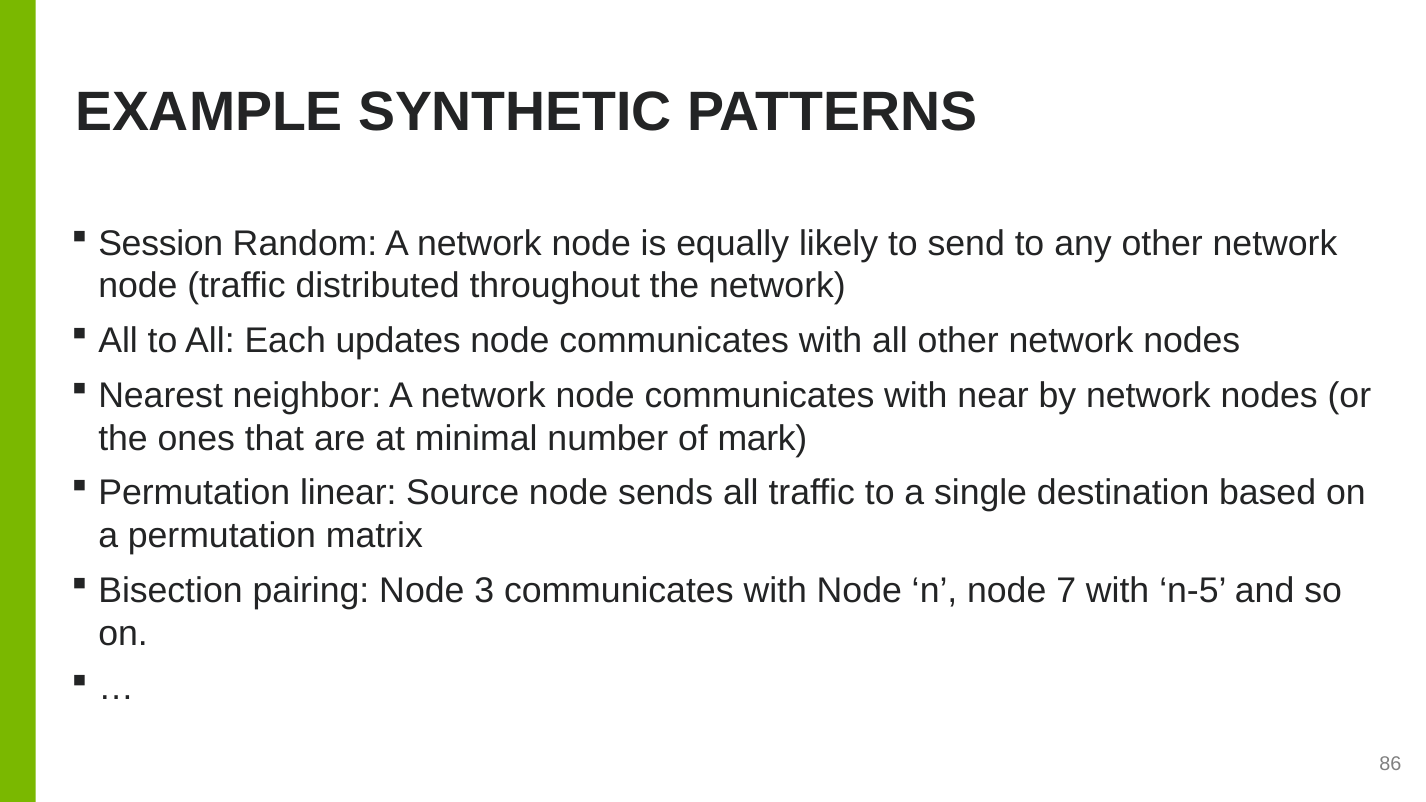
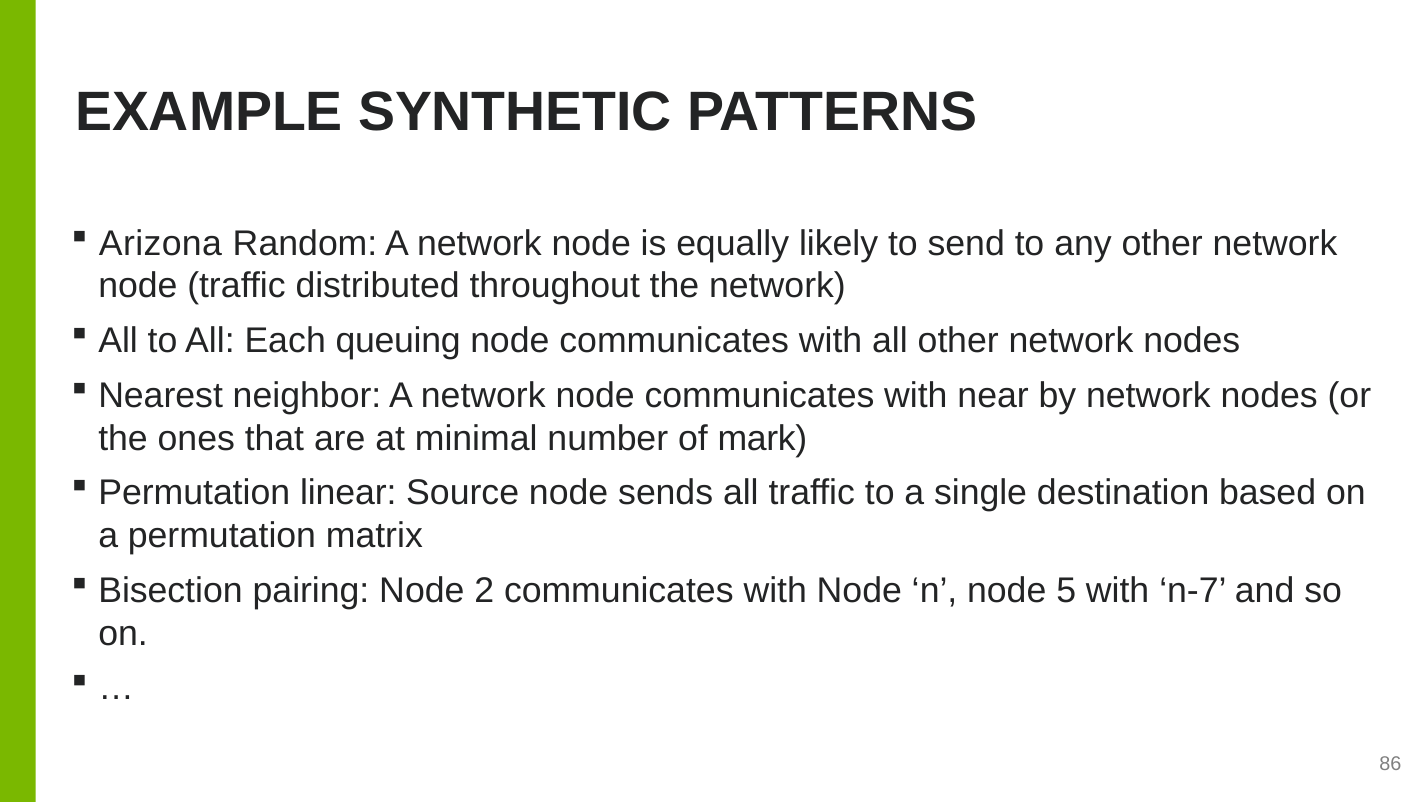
Session: Session -> Arizona (160, 244)
updates: updates -> queuing (398, 341)
3: 3 -> 2 (484, 591)
7: 7 -> 5 (1066, 591)
n-5: n-5 -> n-7 (1193, 591)
